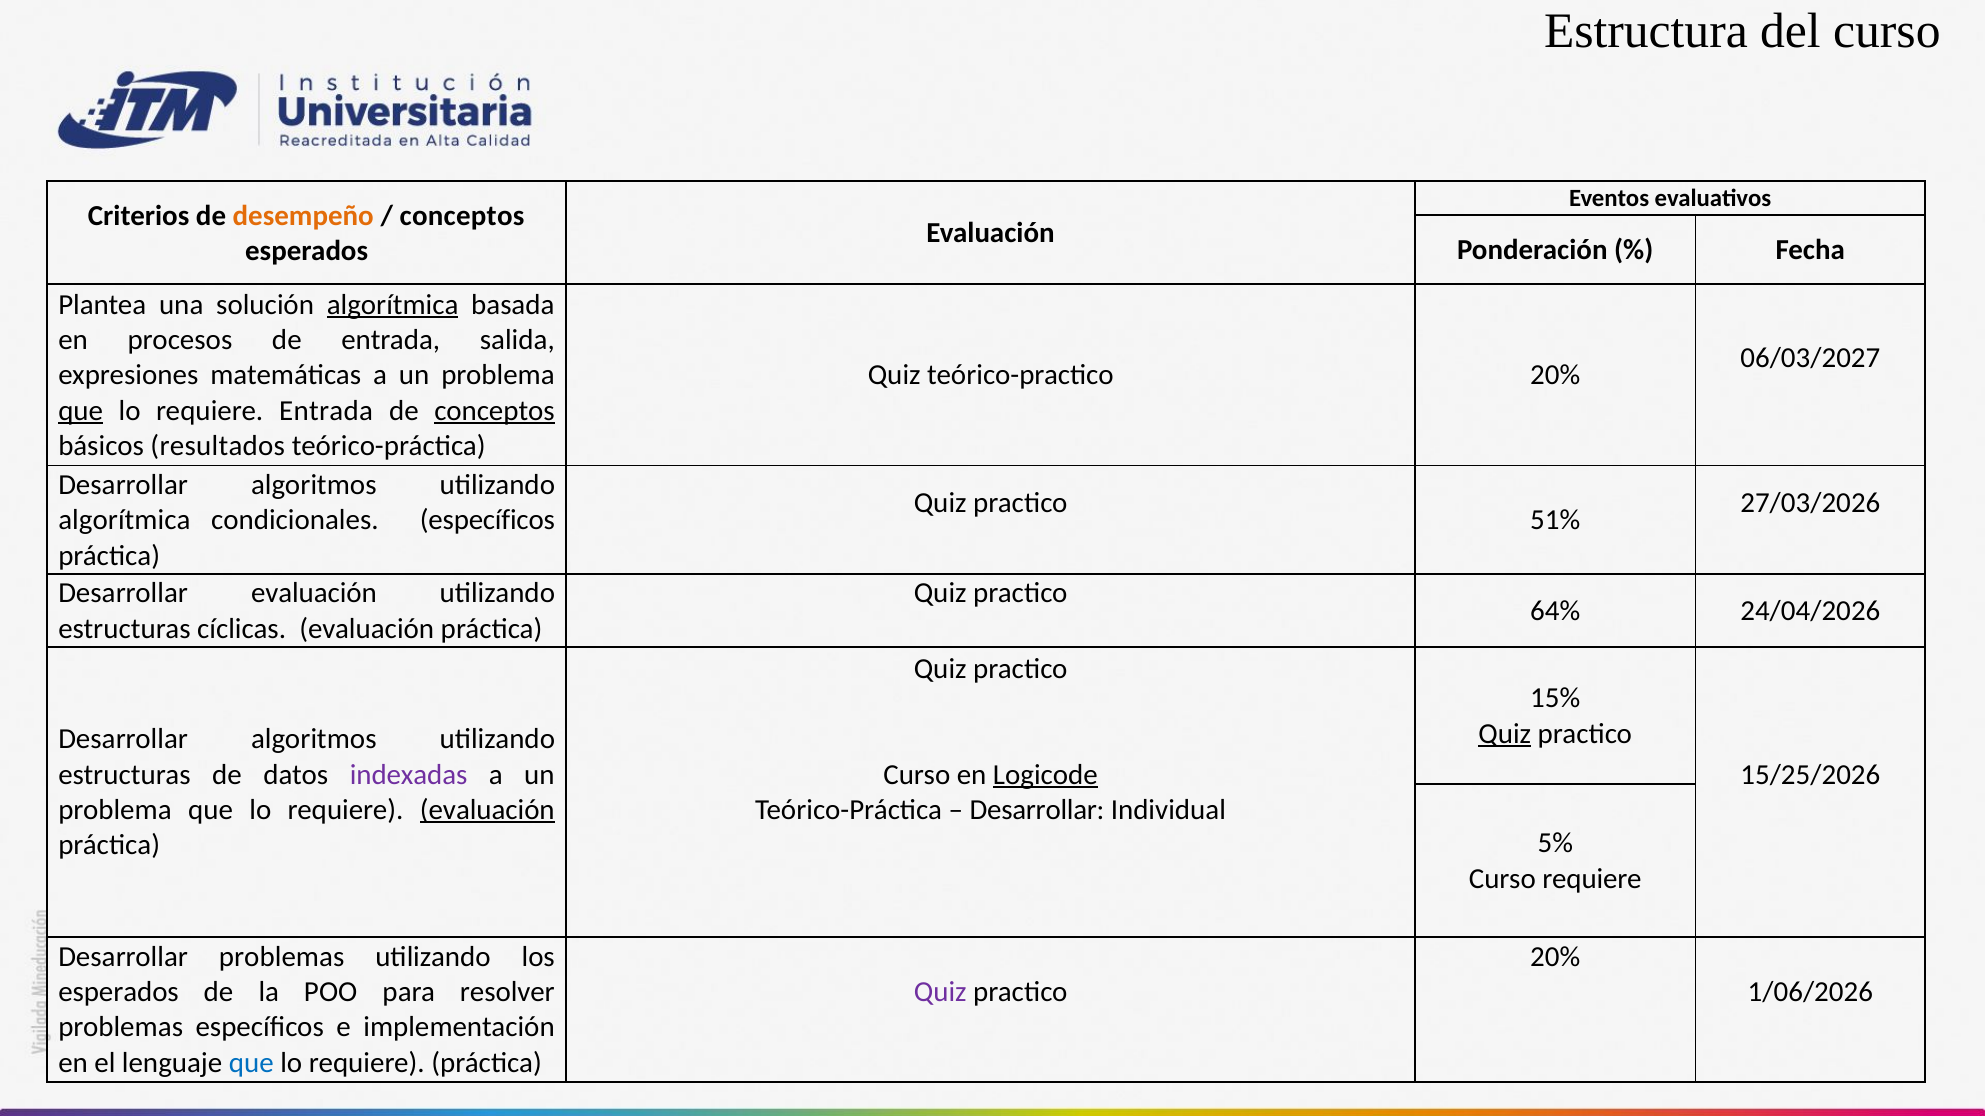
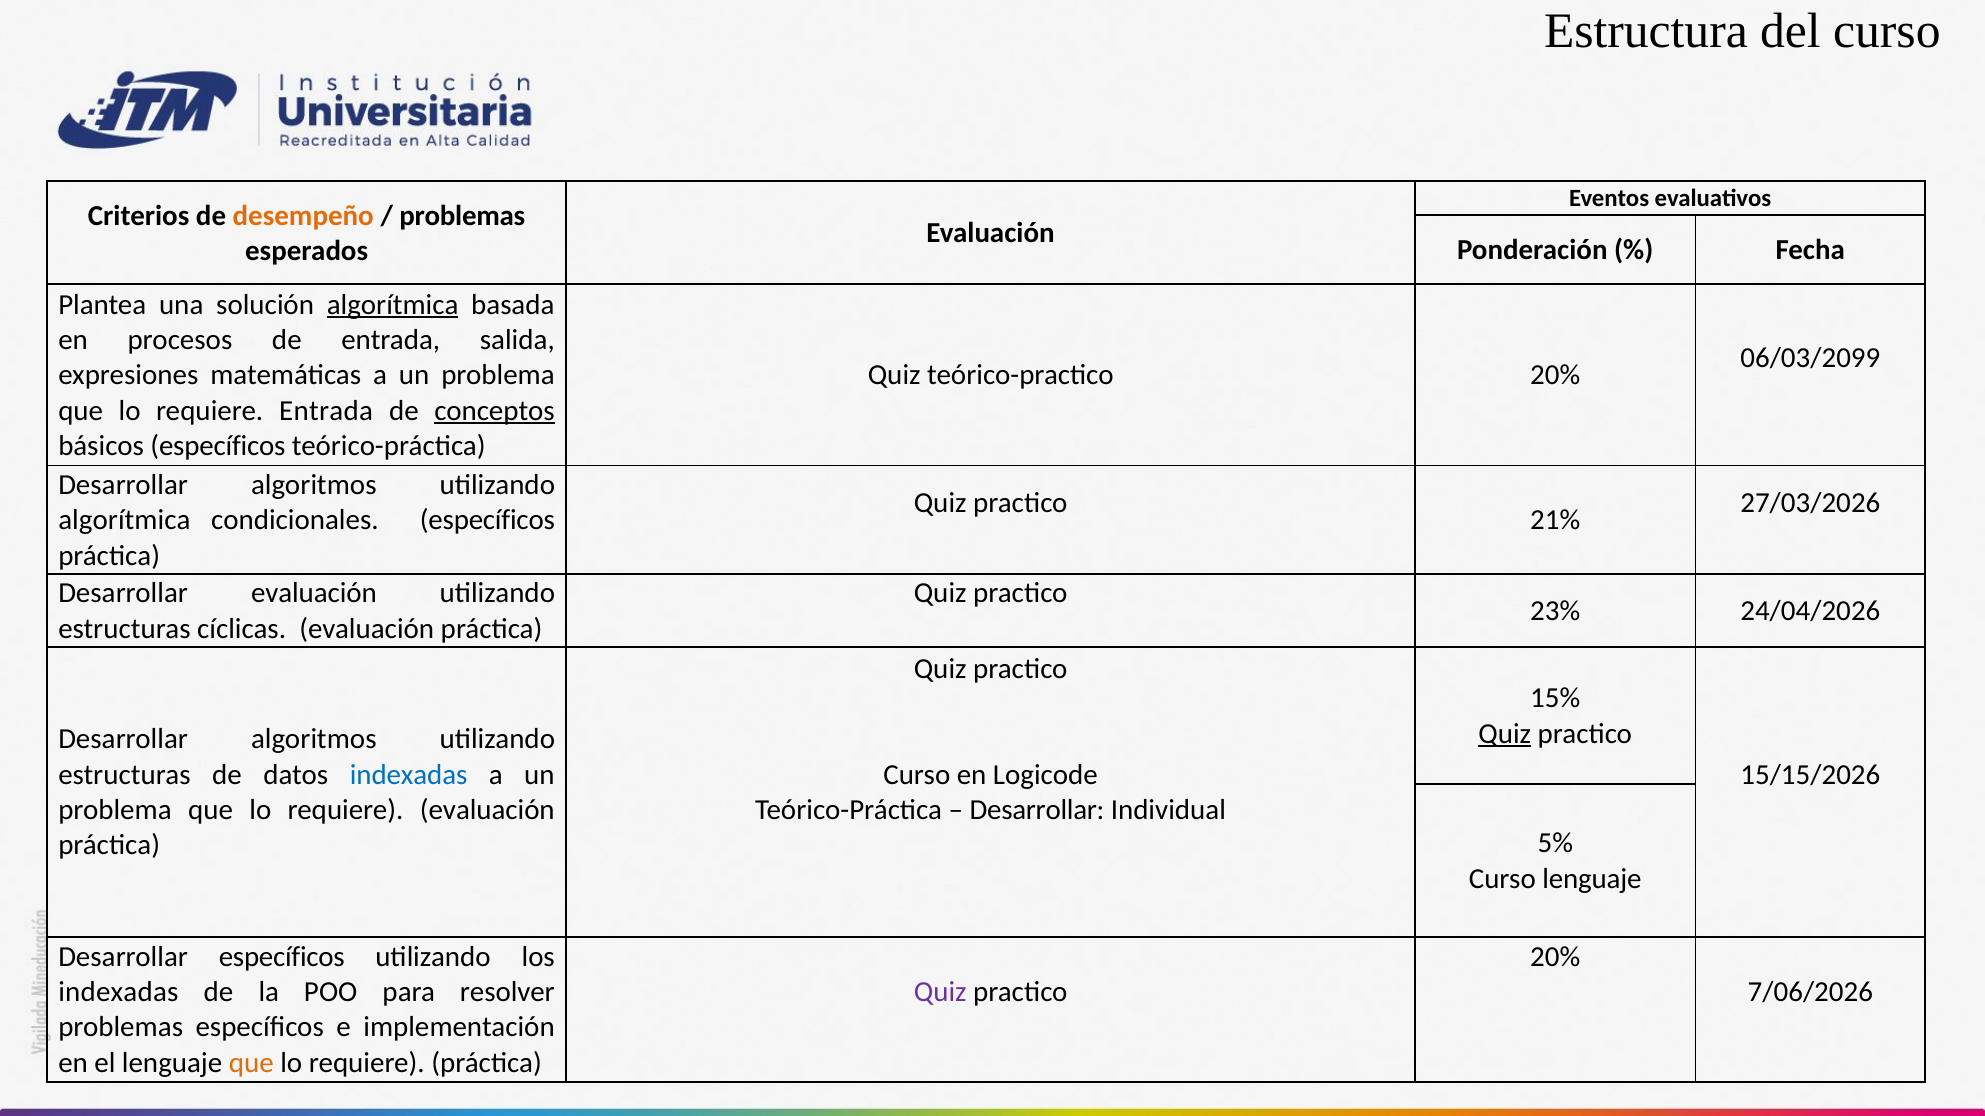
conceptos: conceptos -> problemas (462, 216)
06/03/2027: 06/03/2027 -> 06/03/2099 (1810, 358)
que underline: present -> none (81, 411)
básicos resultados: resultados -> específicos (218, 446)
51%: 51% -> 21% (1555, 521)
64%: 64% -> 23% (1555, 611)
indexadas colour: purple -> blue (409, 775)
Logicode underline: present -> none (1045, 775)
15/25/2026: 15/25/2026 -> 15/15/2026 (1810, 775)
evaluación underline: present -> none (487, 810)
Curso requiere: requiere -> lenguaje (1592, 879)
Desarrollar problemas: problemas -> específicos (282, 957)
esperados: esperados -> indexadas (118, 993)
1/06/2026: 1/06/2026 -> 7/06/2026 (1810, 993)
que colour: blue -> orange (251, 1063)
